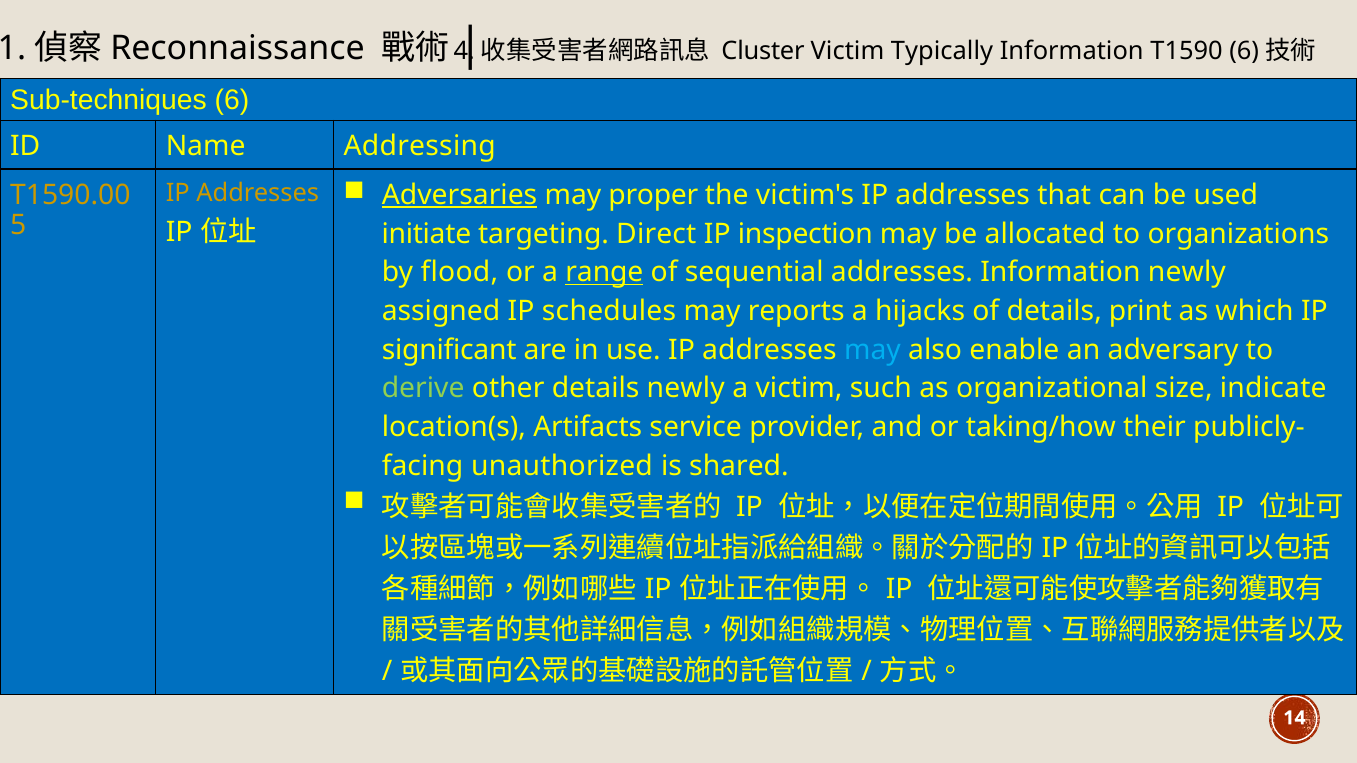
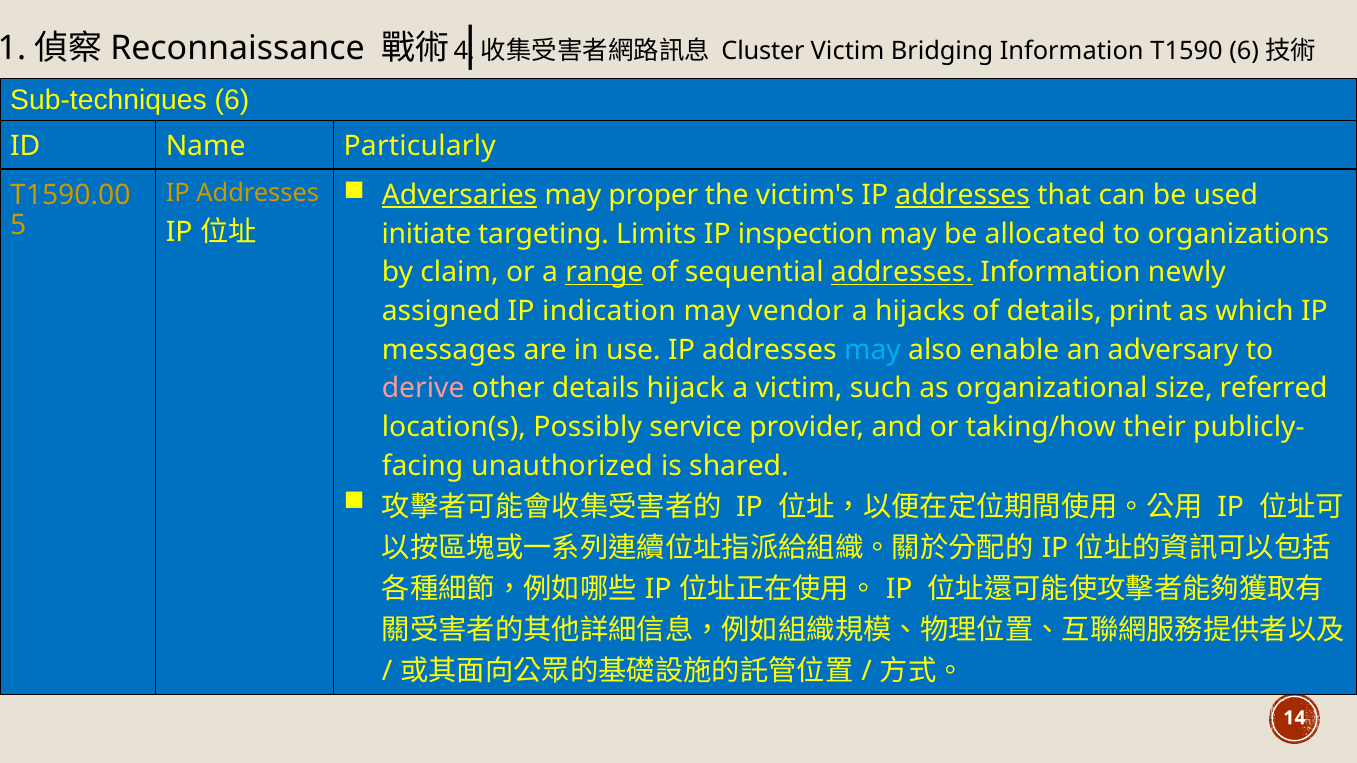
Typically: Typically -> Bridging (942, 51)
Addressing: Addressing -> Particularly (420, 146)
addresses underline: none -> present (963, 195)
Direct: Direct -> Limits (656, 234)
flood: flood -> claim (460, 273)
addresses underline: none -> present (902, 273)
schedules: schedules -> indication (609, 311)
reports: reports -> vendor (796, 311)
significant: significant -> messages (449, 350)
derive colour: light green -> pink (423, 389)
details newly: newly -> hijack (686, 389)
indicate: indicate -> referred (1274, 389)
Artifacts: Artifacts -> Possibly (588, 427)
